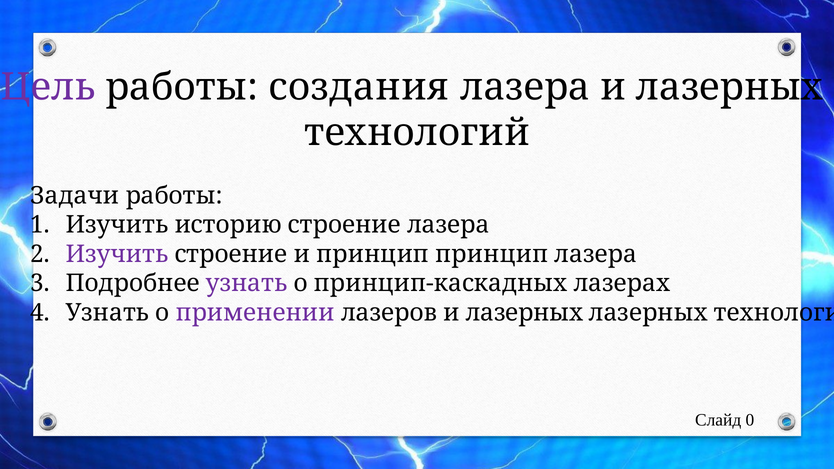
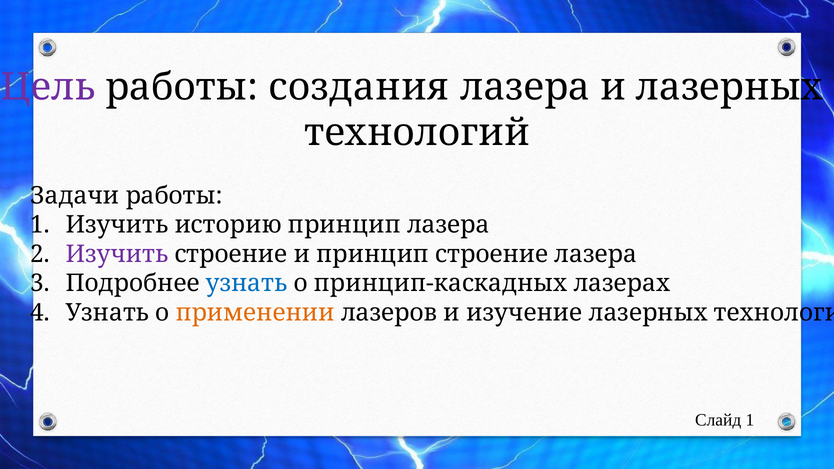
историю строение: строение -> принцип (344, 225)
принцип принцип: принцип -> строение (492, 254)
узнать colour: purple -> blue (247, 283)
применении colour: purple -> orange (255, 313)
лазеров и лазерных: лазерных -> изучение (524, 313)
Слайд 0: 0 -> 1 (750, 420)
